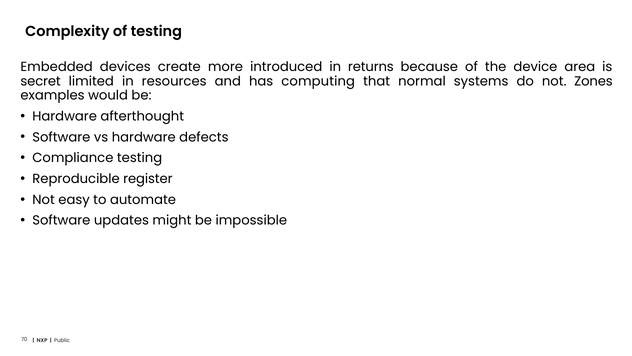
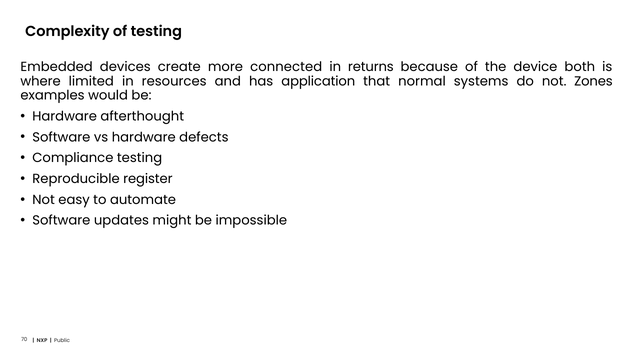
introduced: introduced -> connected (286, 67)
area: area -> both (580, 67)
secret: secret -> where (41, 81)
computing: computing -> application (318, 81)
